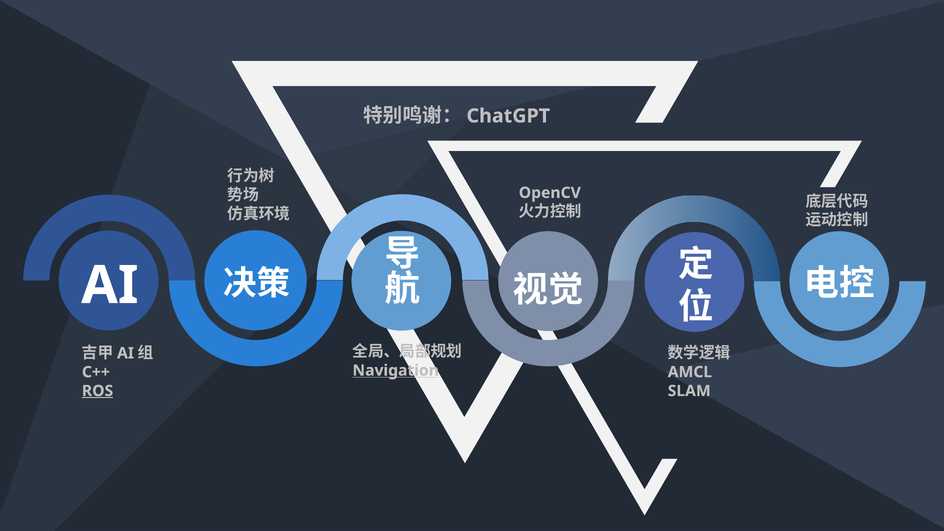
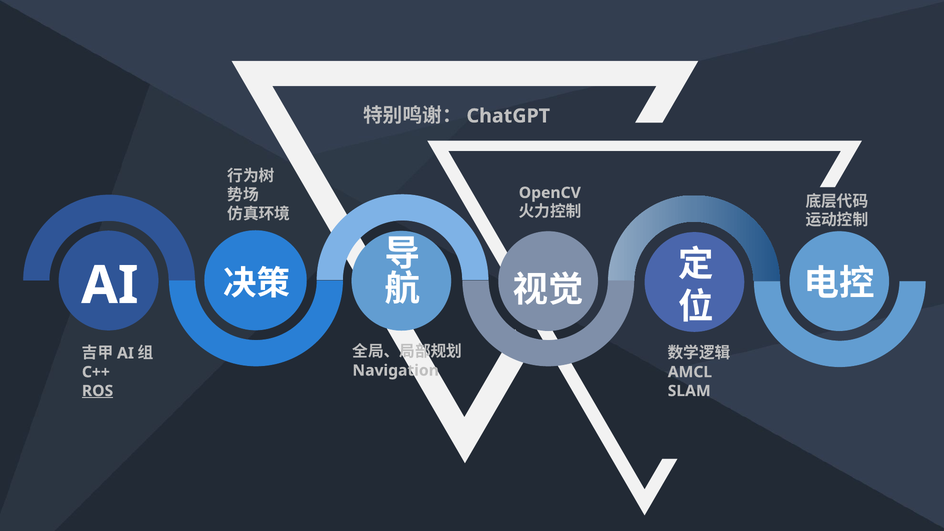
Navigation underline: present -> none (396, 370)
